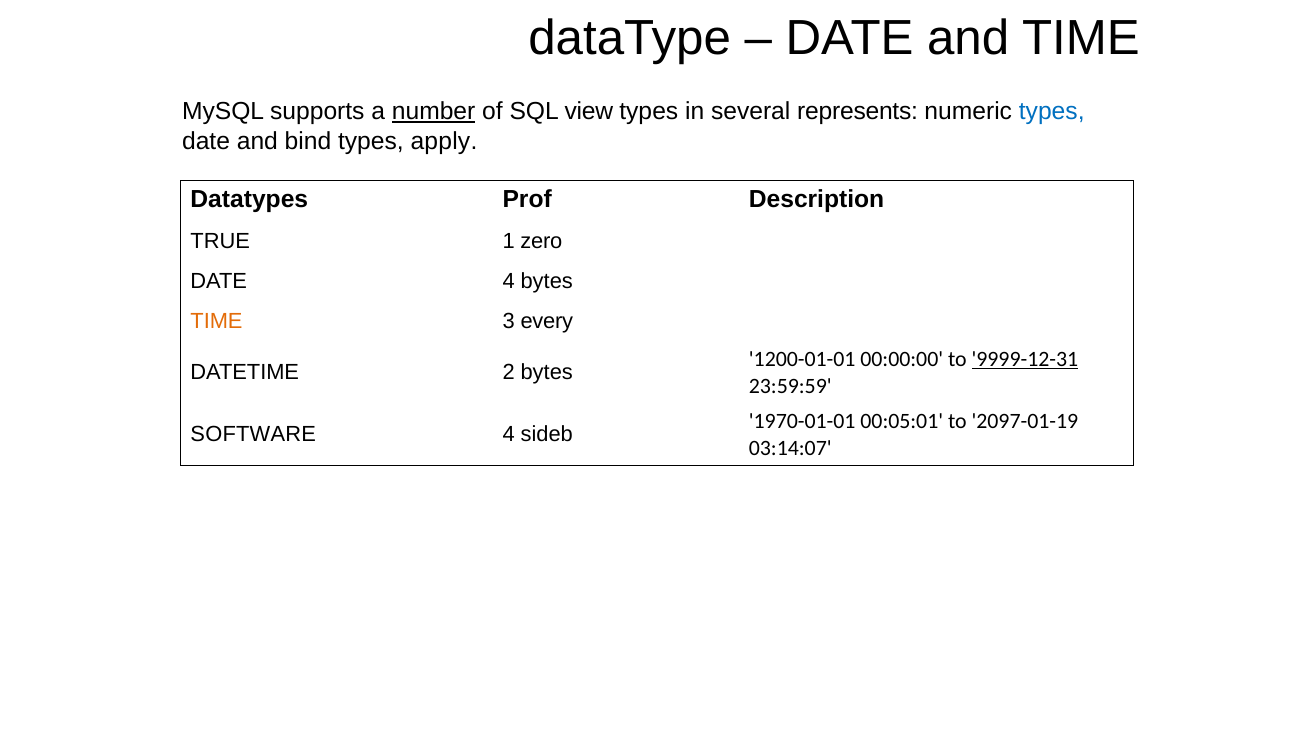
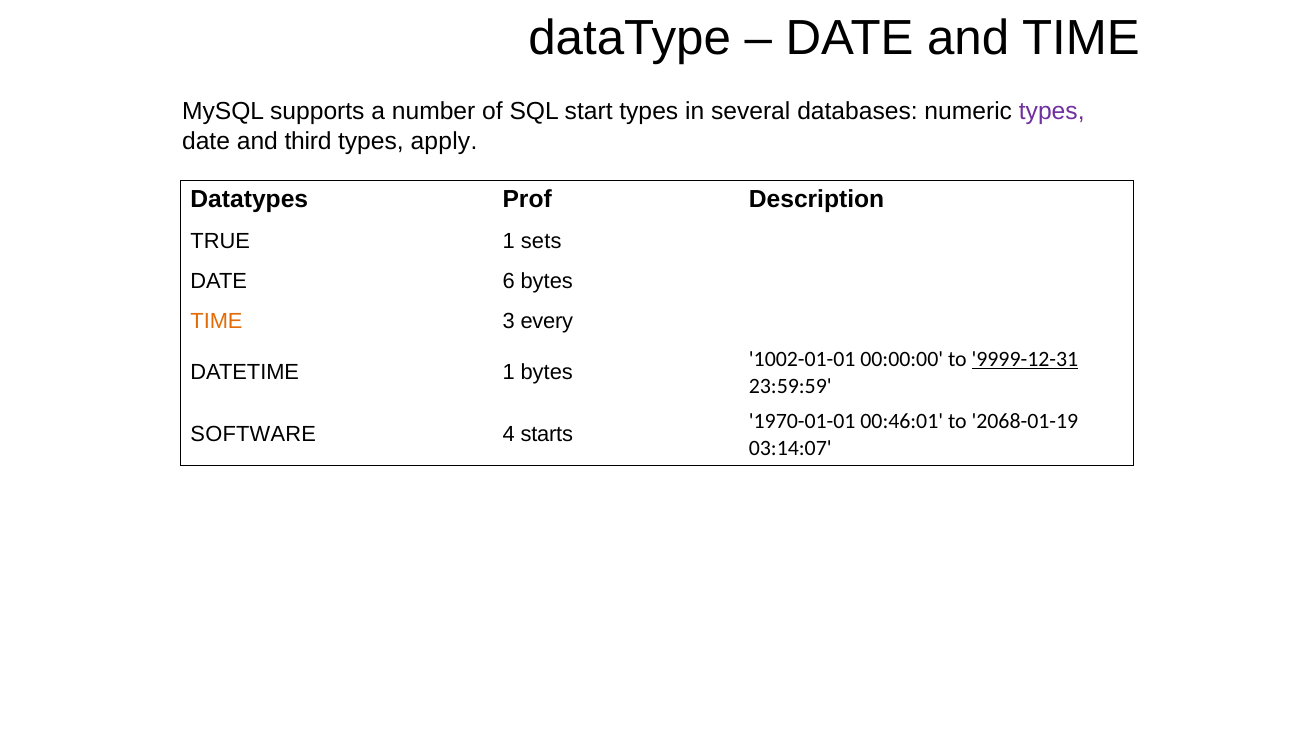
number underline: present -> none (434, 112)
view: view -> start (589, 112)
represents: represents -> databases (857, 112)
types colour: blue -> purple (1052, 112)
bind: bind -> third (308, 141)
zero: zero -> sets (541, 241)
DATE 4: 4 -> 6 (509, 281)
1200-01-01: 1200-01-01 -> 1002-01-01 (802, 359)
DATETIME 2: 2 -> 1 (509, 372)
00:05:01: 00:05:01 -> 00:46:01 (902, 422)
2097-01-19: 2097-01-19 -> 2068-01-19 (1025, 422)
sideb: sideb -> starts (547, 435)
